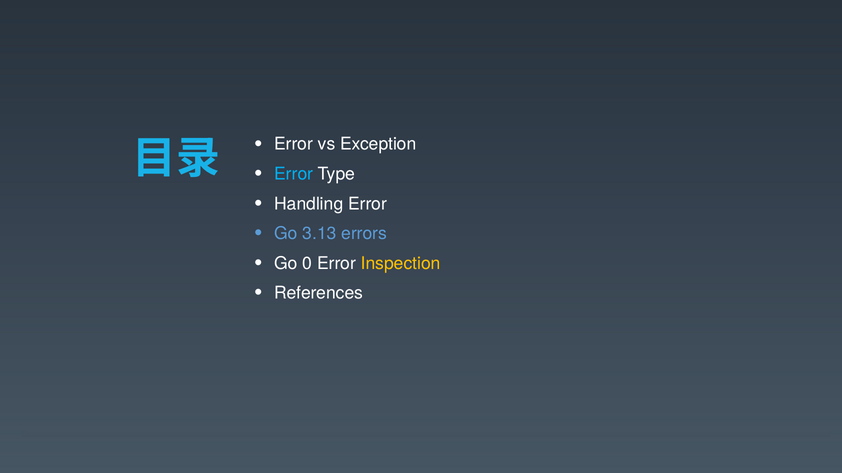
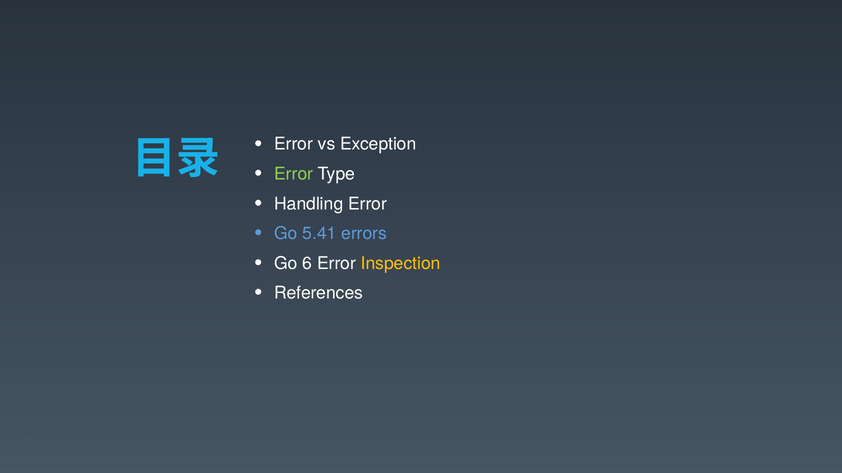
Error colour: light blue -> light green (294, 174)
3.13: 3.13 -> 5.41 (319, 234)
0: 0 -> 6 (307, 264)
